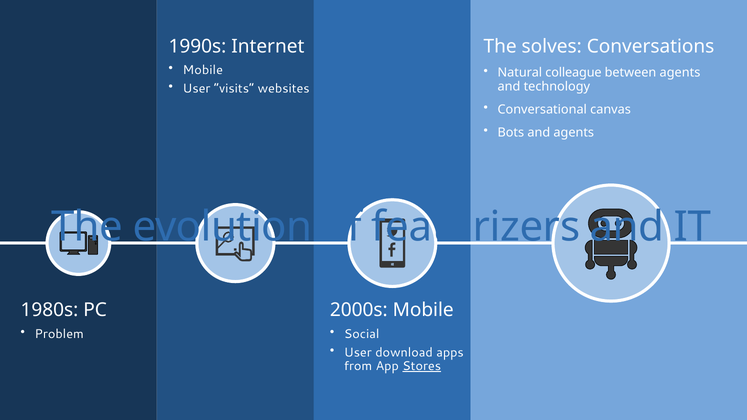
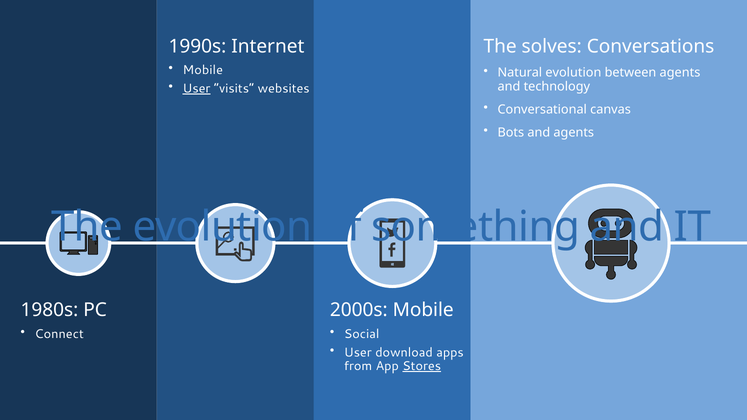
Natural colleague: colleague -> evolution (573, 73)
User underline: none -> present (197, 89)
featurizers: featurizers -> something (476, 227)
Problem: Problem -> Connect (59, 334)
